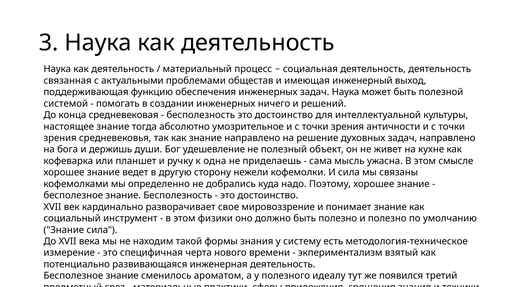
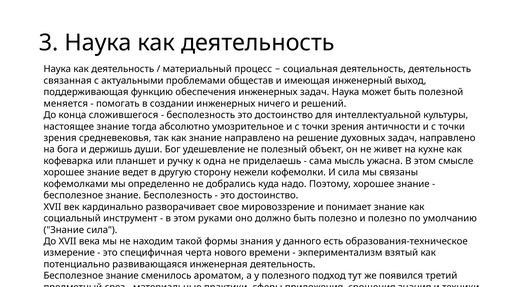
системой: системой -> меняется (66, 104)
средневековая: средневековая -> сложившегося (124, 115)
физики: физики -> руками (215, 218)
систему: систему -> данного (302, 241)
методология-техническое: методология-техническое -> образования-техническое (407, 241)
идеалу: идеалу -> подход (329, 276)
